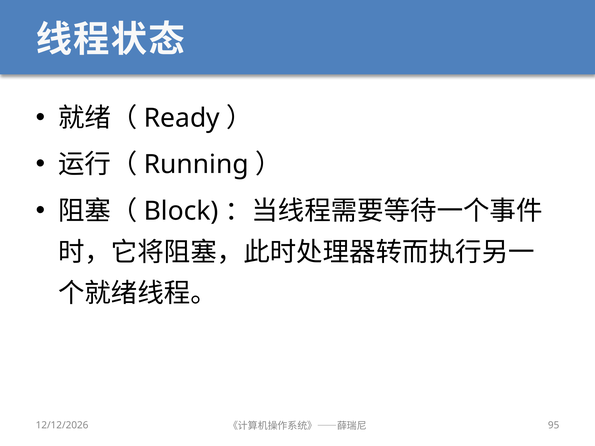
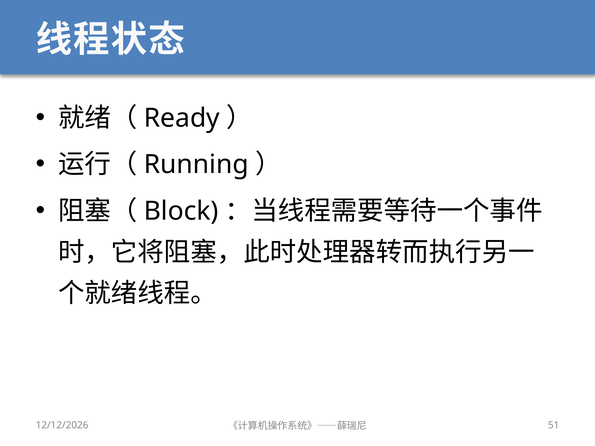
95: 95 -> 51 (554, 425)
